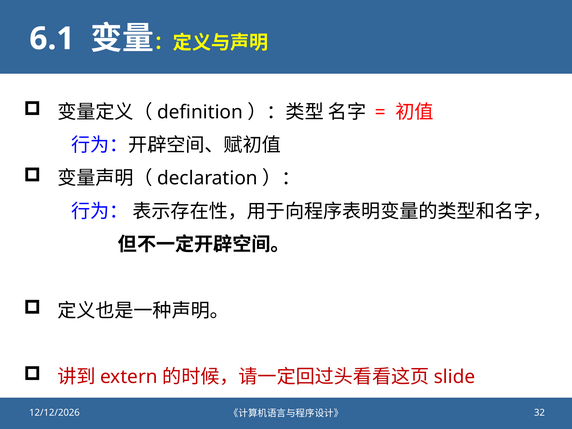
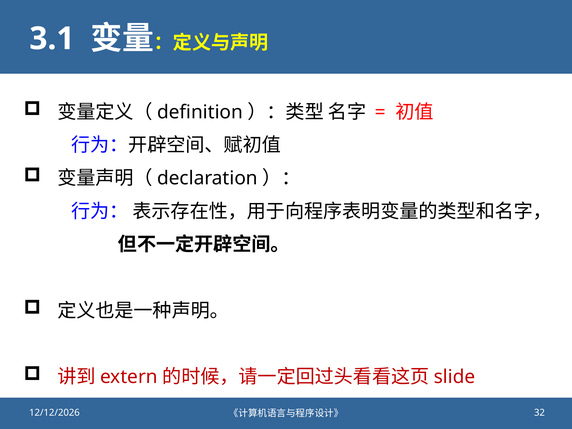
6.1: 6.1 -> 3.1 (52, 39)
